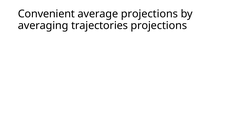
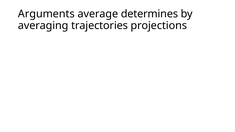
Convenient: Convenient -> Arguments (46, 14)
average projections: projections -> determines (149, 14)
